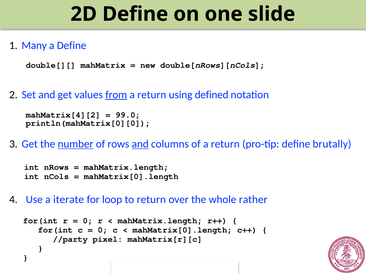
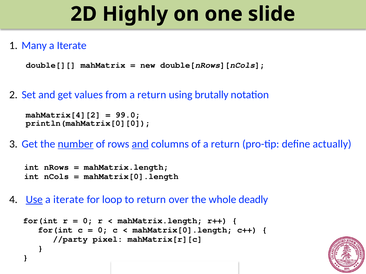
2D Define: Define -> Highly (135, 14)
Define: Define -> Iterate (72, 45)
from underline: present -> none (116, 95)
defined: defined -> brutally (212, 95)
brutally: brutally -> actually (332, 144)
Use underline: none -> present (34, 200)
rather: rather -> deadly (253, 200)
